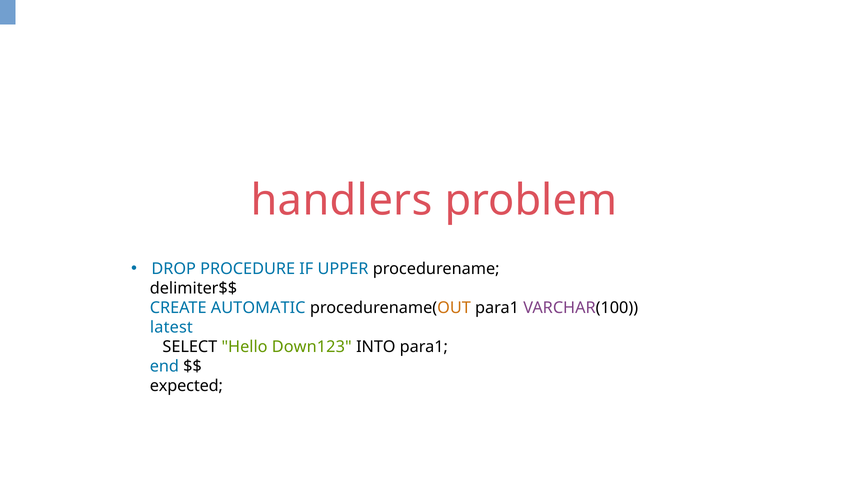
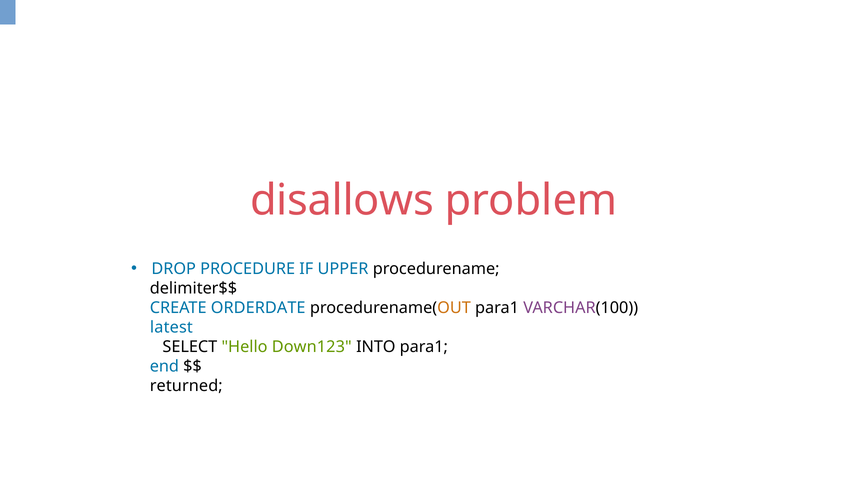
handlers: handlers -> disallows (342, 200)
AUTOMATIC: AUTOMATIC -> ORDERDATE (258, 308)
expected: expected -> returned (186, 386)
